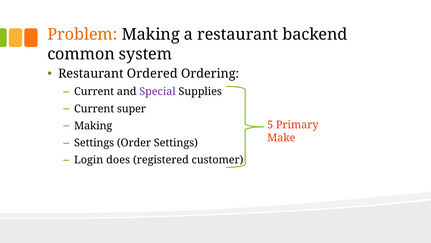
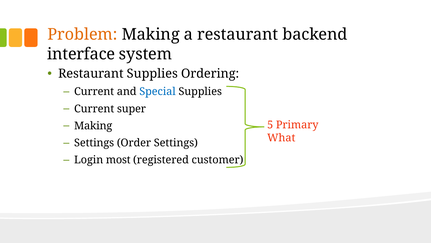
common: common -> interface (81, 54)
Restaurant Ordered: Ordered -> Supplies (152, 74)
Special colour: purple -> blue (158, 92)
Make: Make -> What (281, 138)
does: does -> most (118, 160)
